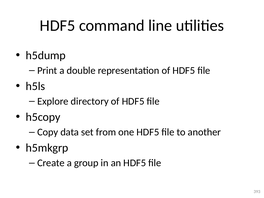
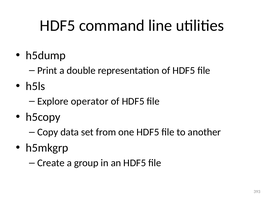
directory: directory -> operator (90, 101)
